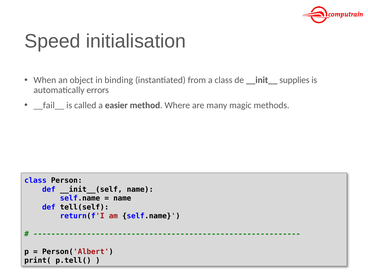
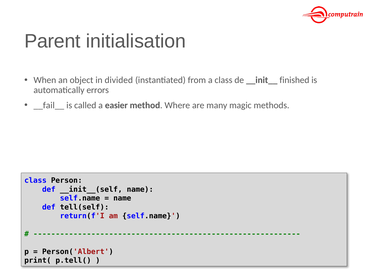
Speed: Speed -> Parent (52, 41)
binding: binding -> divided (119, 80)
supplies: supplies -> finished (294, 80)
